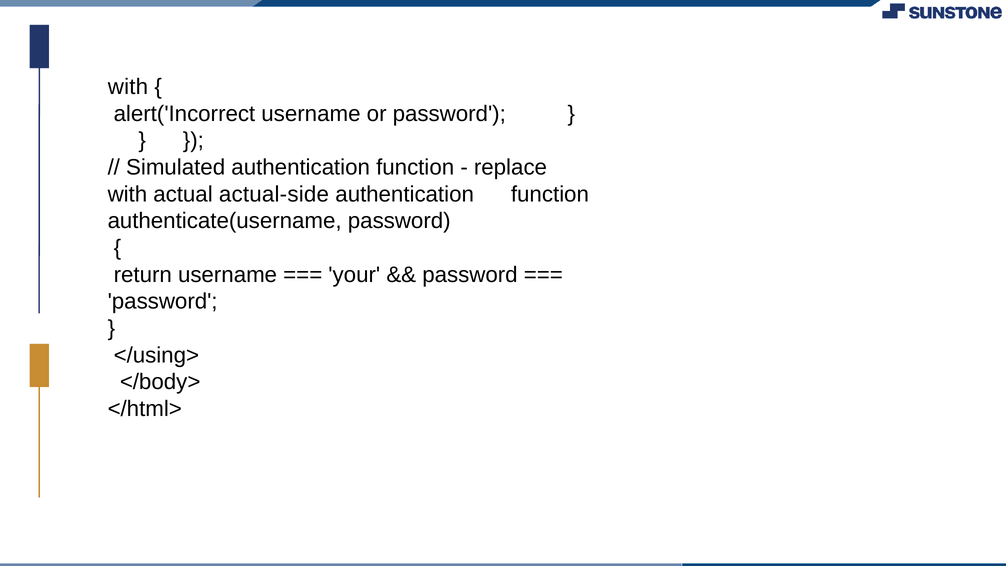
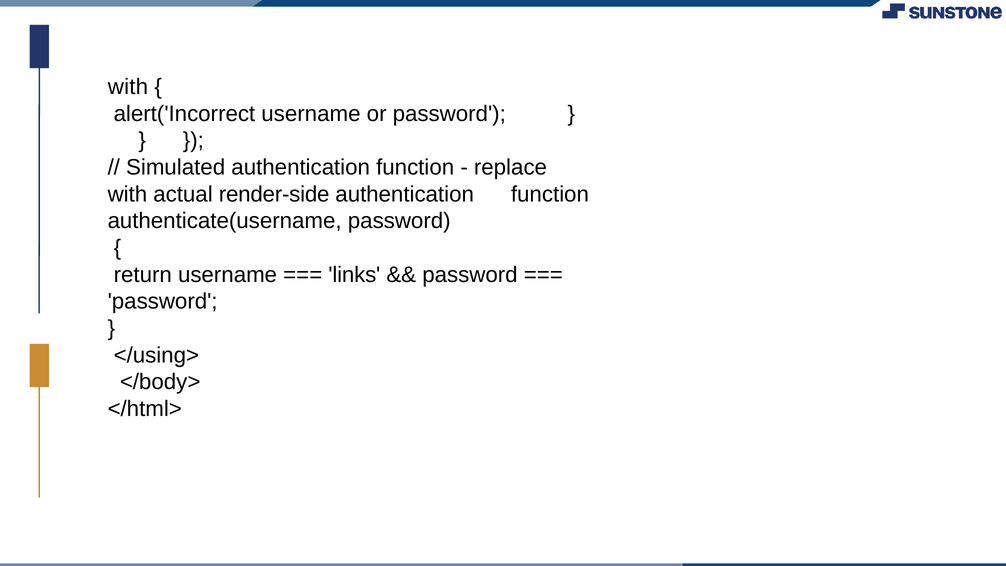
actual-side: actual-side -> render-side (274, 194)
your: your -> links (354, 275)
